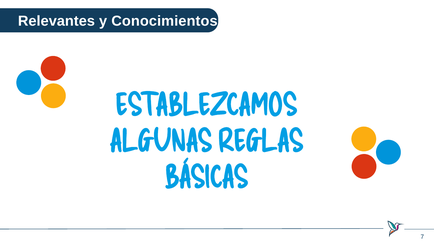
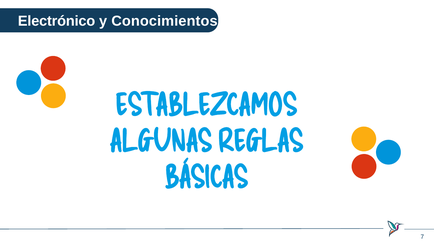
Relevantes: Relevantes -> Electrónico (57, 21)
